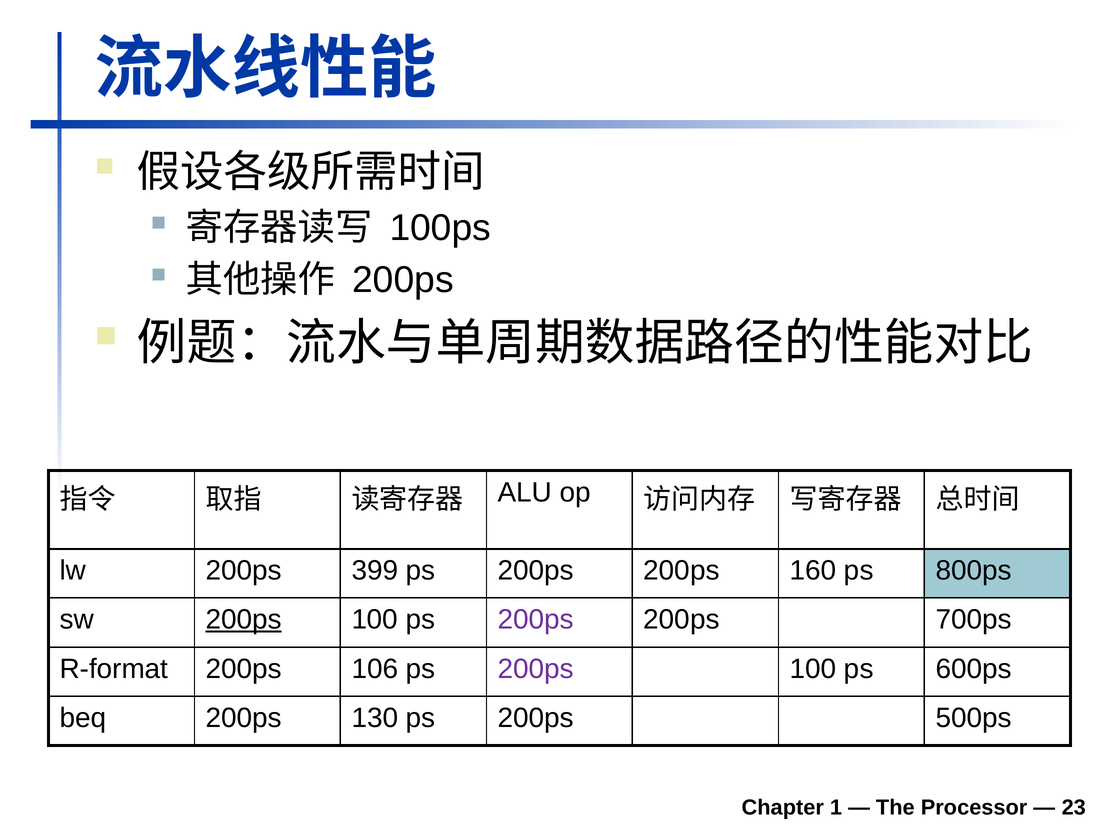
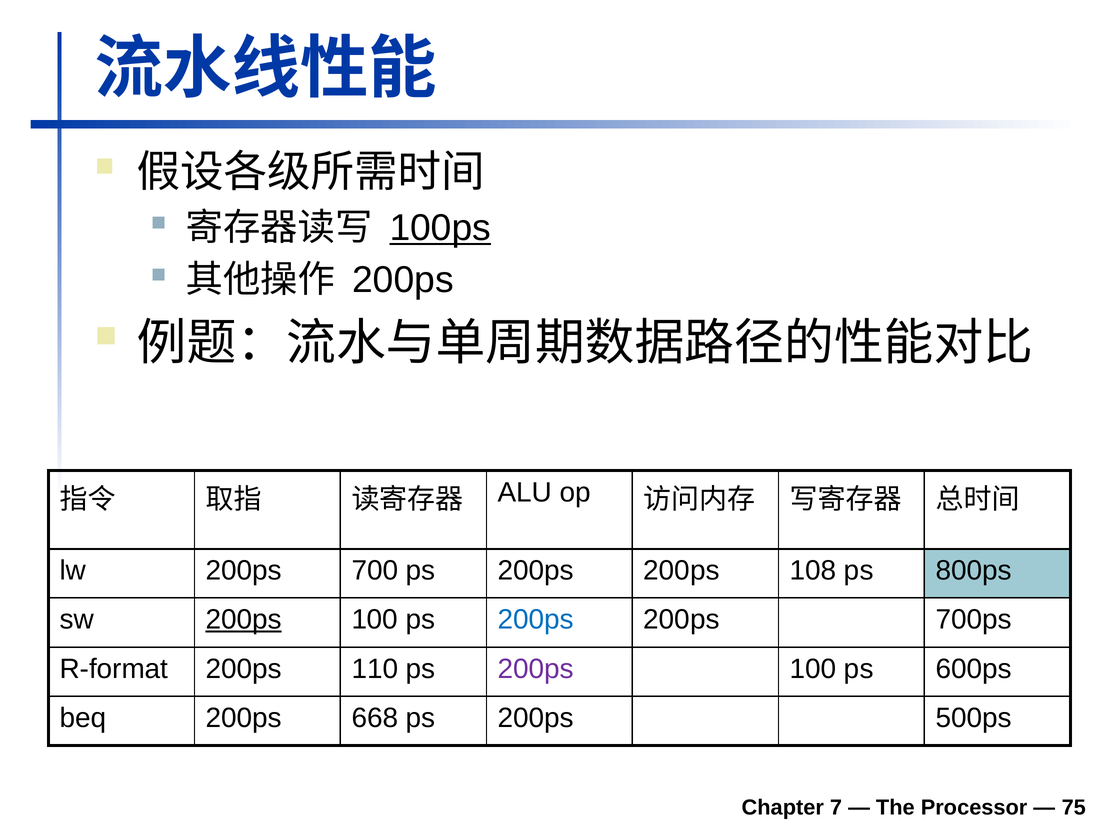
100ps underline: none -> present (440, 228)
399: 399 -> 700 (375, 571)
160: 160 -> 108 (813, 571)
200ps colour: purple -> blue (536, 620)
106: 106 -> 110 (375, 669)
130: 130 -> 668 (375, 718)
1: 1 -> 7 (836, 808)
23: 23 -> 75 (1074, 808)
